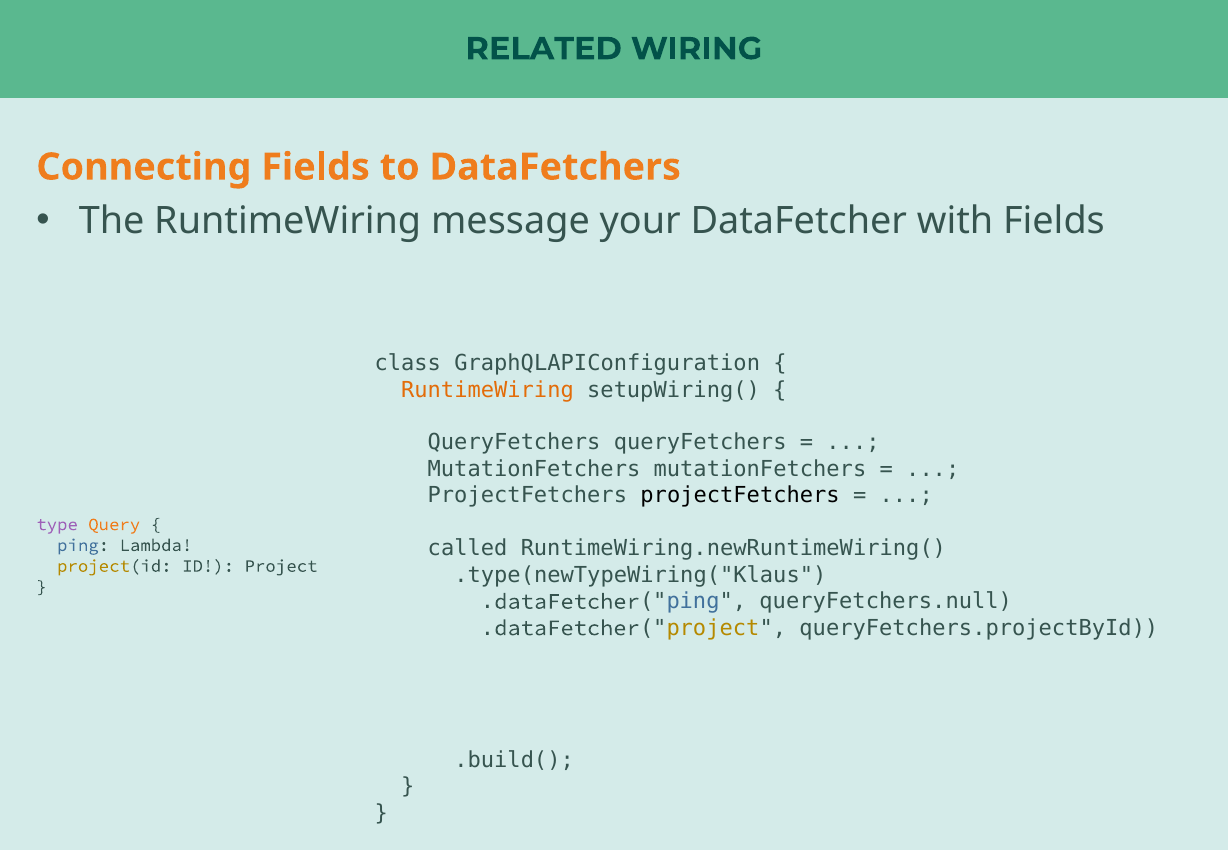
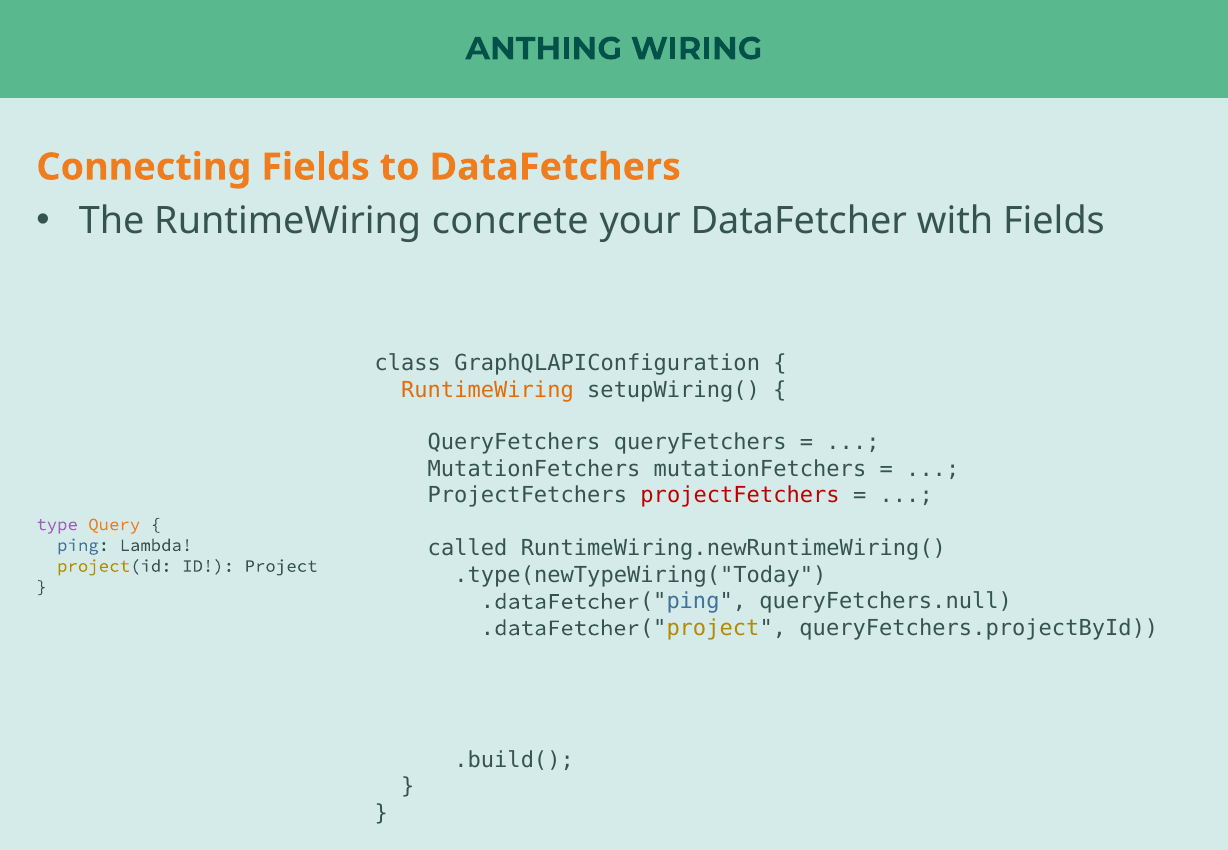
RELATED: RELATED -> ANTHING (544, 49)
message: message -> concrete (510, 222)
projectFetchers colour: black -> red (740, 496)
.type(newTypeWiring("Klaus: .type(newTypeWiring("Klaus -> .type(newTypeWiring("Today (640, 575)
